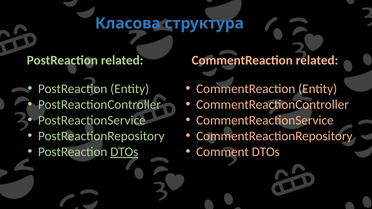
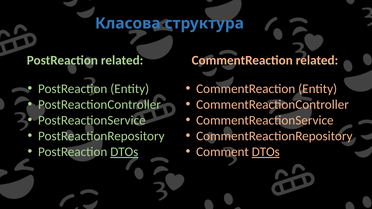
DTOs underline: none -> present (266, 152)
